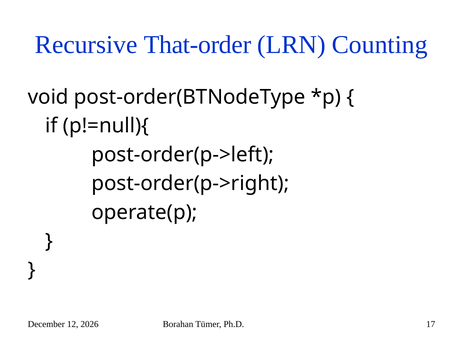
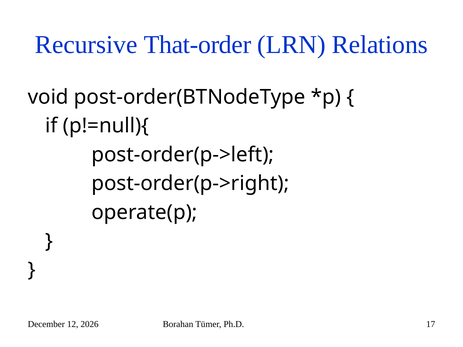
Counting: Counting -> Relations (380, 45)
